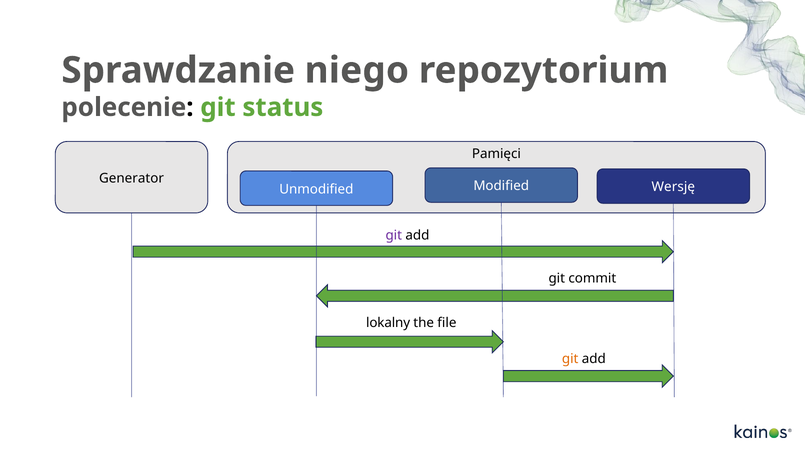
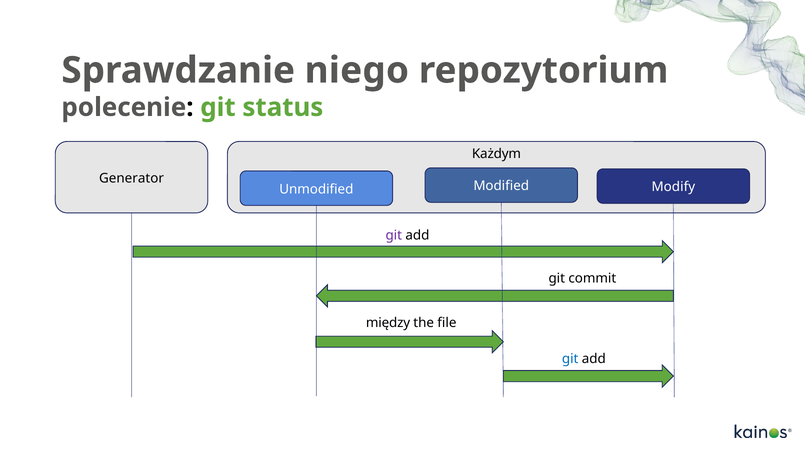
Pamięci: Pamięci -> Każdym (496, 154)
Wersję: Wersję -> Modify (673, 187)
lokalny: lokalny -> między (388, 323)
git colour: orange -> blue (570, 359)
